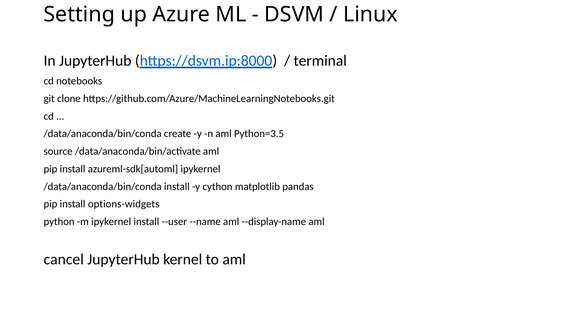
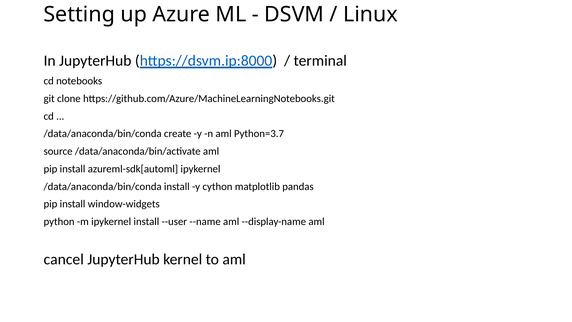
Python=3.5: Python=3.5 -> Python=3.7 (259, 134)
options-widgets: options-widgets -> window-widgets (124, 204)
